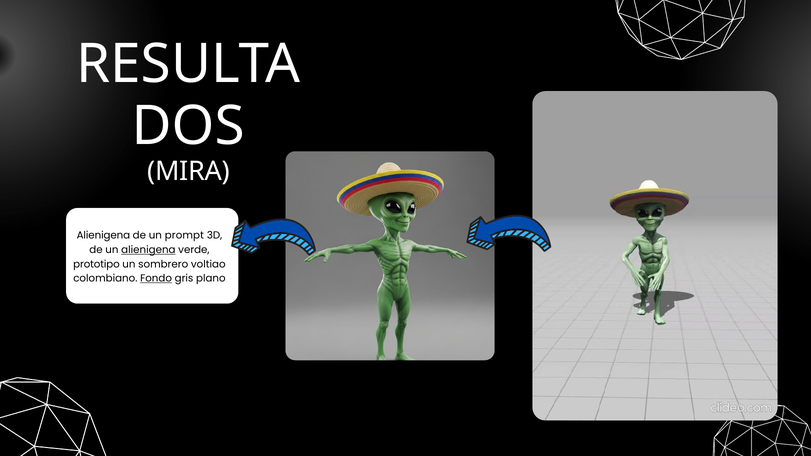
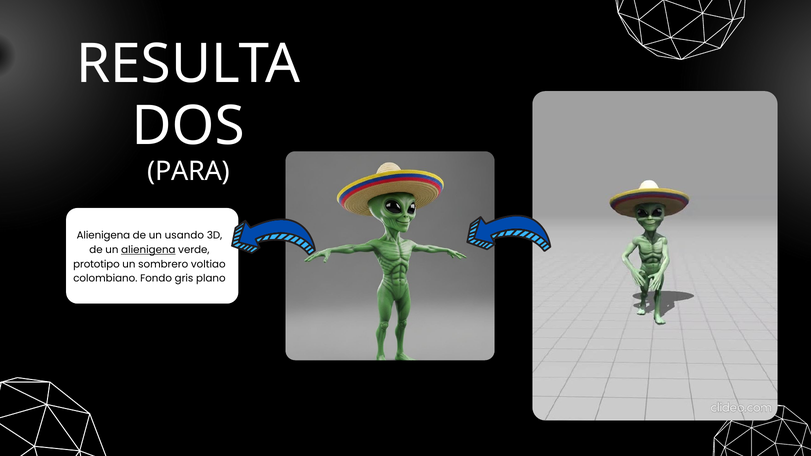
MIRA: MIRA -> PARA (188, 172)
prompt: prompt -> usando (184, 236)
Fondo underline: present -> none (156, 279)
